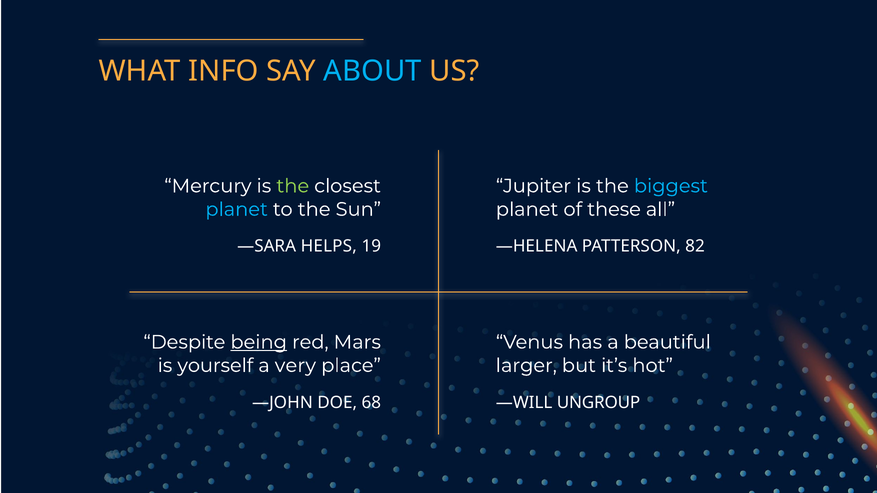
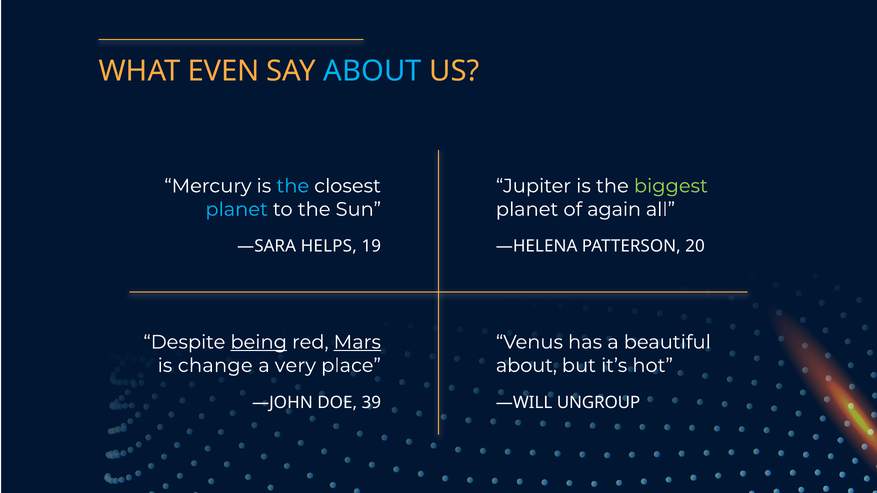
INFO: INFO -> EVEN (224, 71)
the colour: light green -> light blue (293, 186)
biggest colour: light blue -> light green (671, 186)
these: these -> again (614, 209)
82: 82 -> 20 (695, 247)
Mars underline: none -> present (357, 342)
yourself: yourself -> change (215, 366)
larger: larger -> about (526, 366)
68: 68 -> 39 (371, 403)
